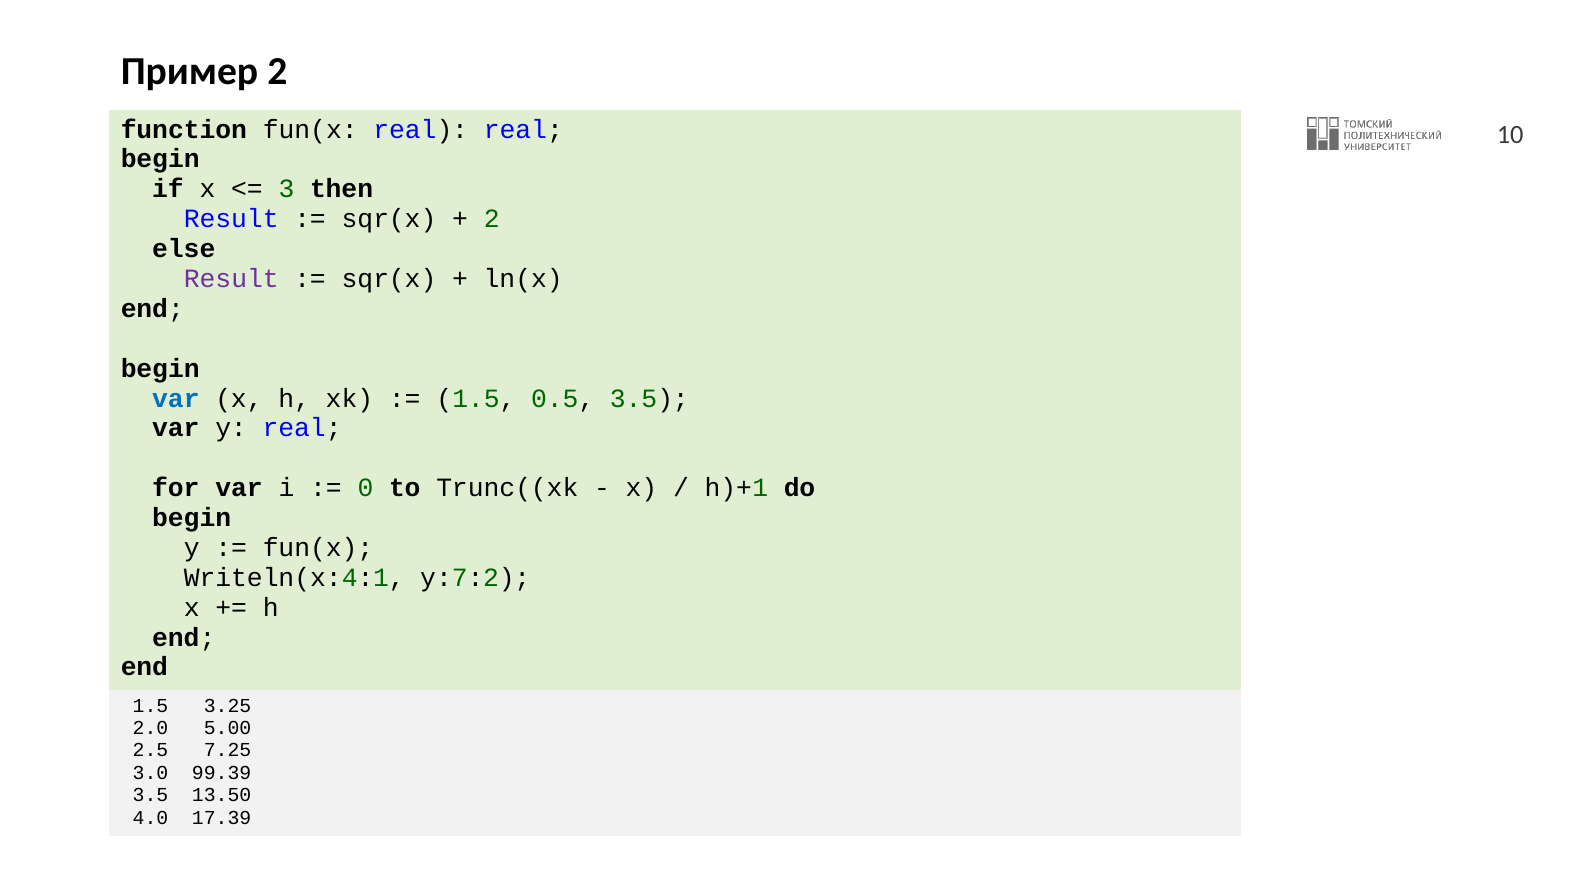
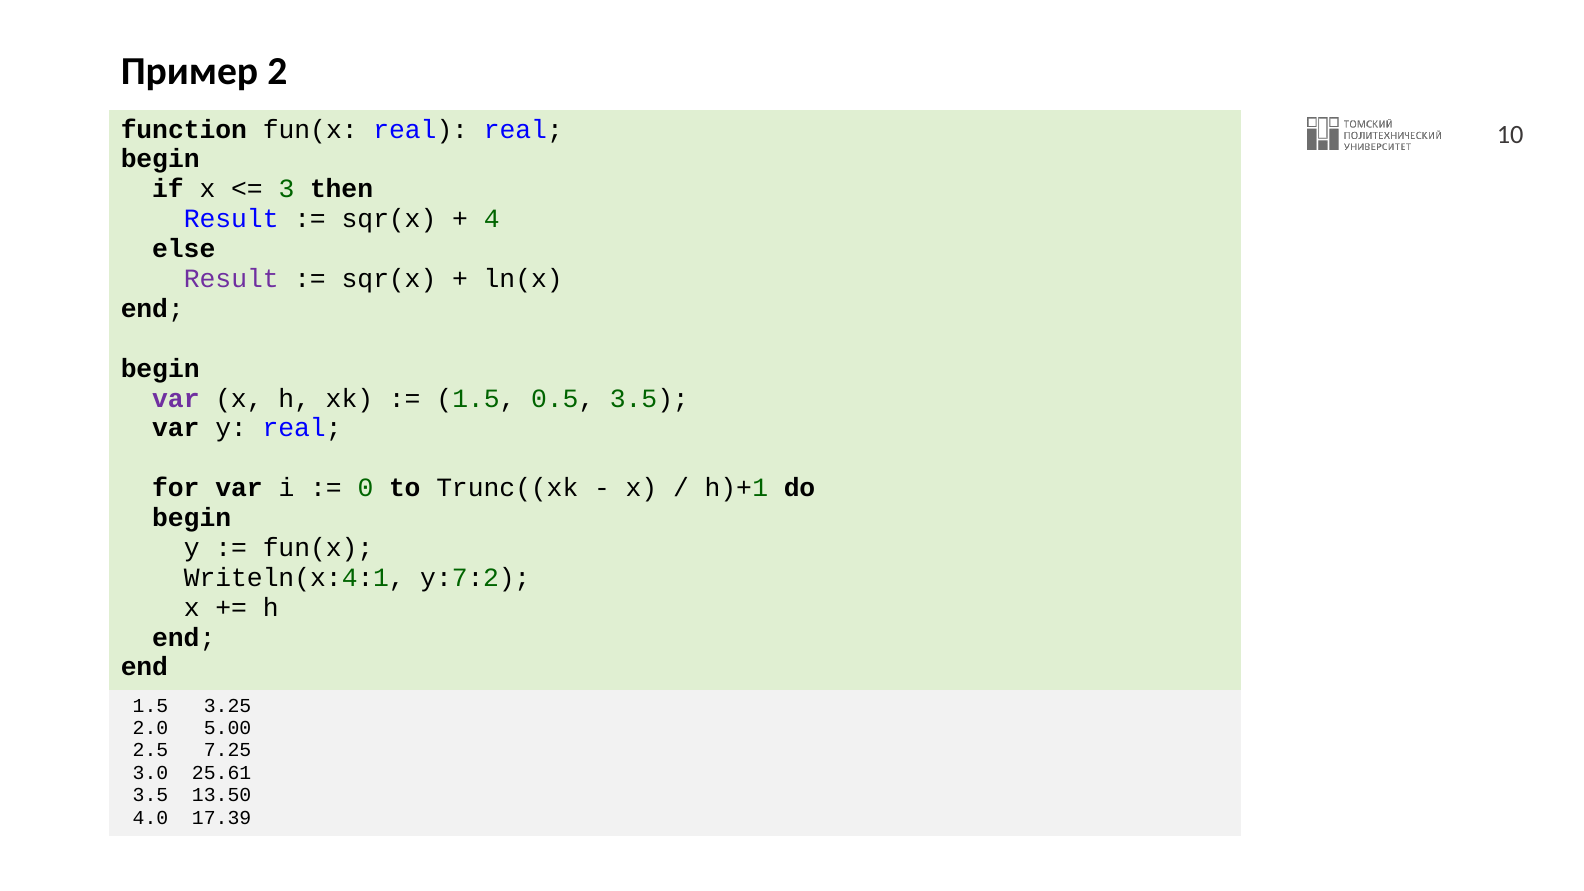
2: 2 -> 4 (492, 219)
var colour: blue -> purple (176, 398)
99.39: 99.39 -> 25.61 (222, 773)
